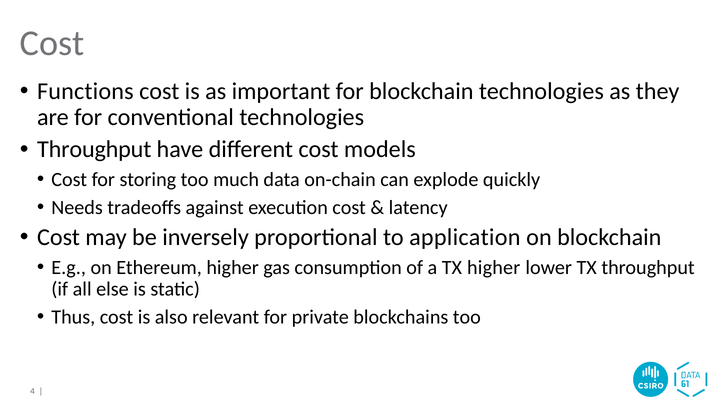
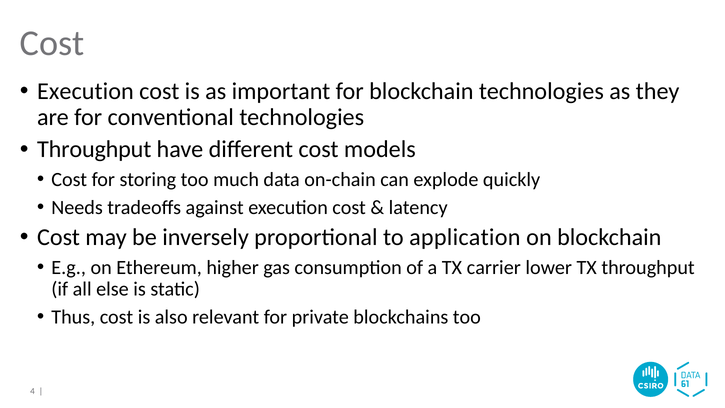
Functions: Functions -> Execution (85, 91)
TX higher: higher -> carrier (494, 267)
